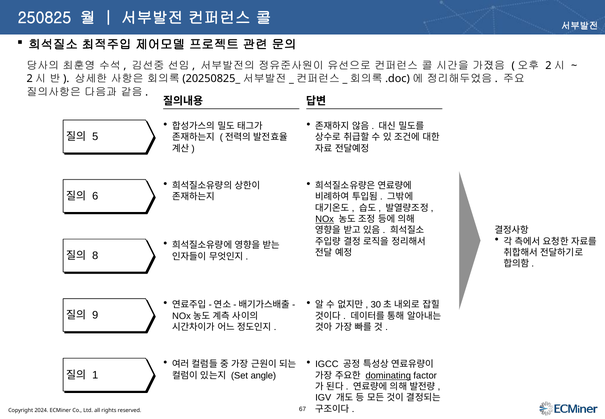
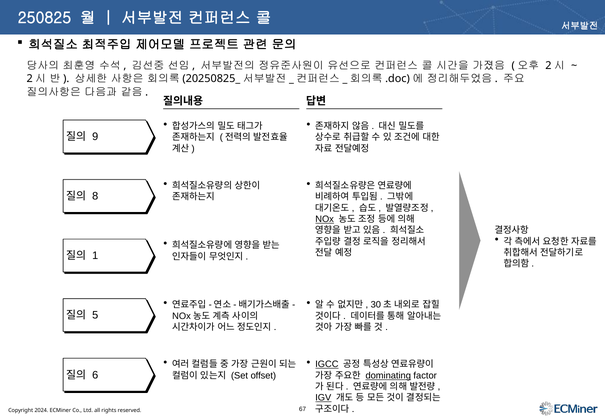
5: 5 -> 9 (95, 137)
6: 6 -> 8 (95, 196)
8: 8 -> 1 (95, 256)
9: 9 -> 5 (95, 315)
IGCC underline: none -> present (327, 364)
1: 1 -> 6 (95, 375)
angle: angle -> offset (263, 375)
IGV underline: none -> present (323, 398)
